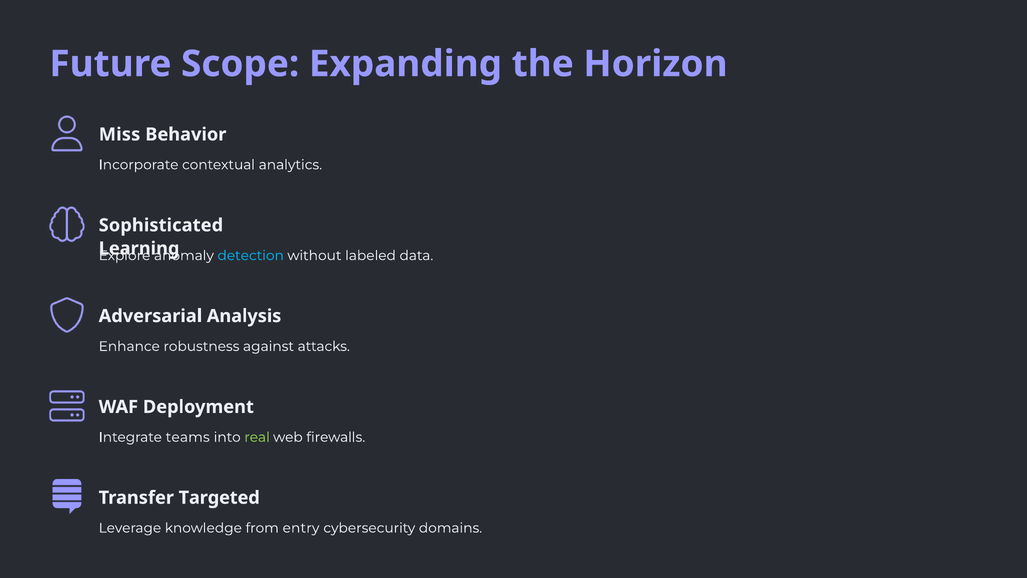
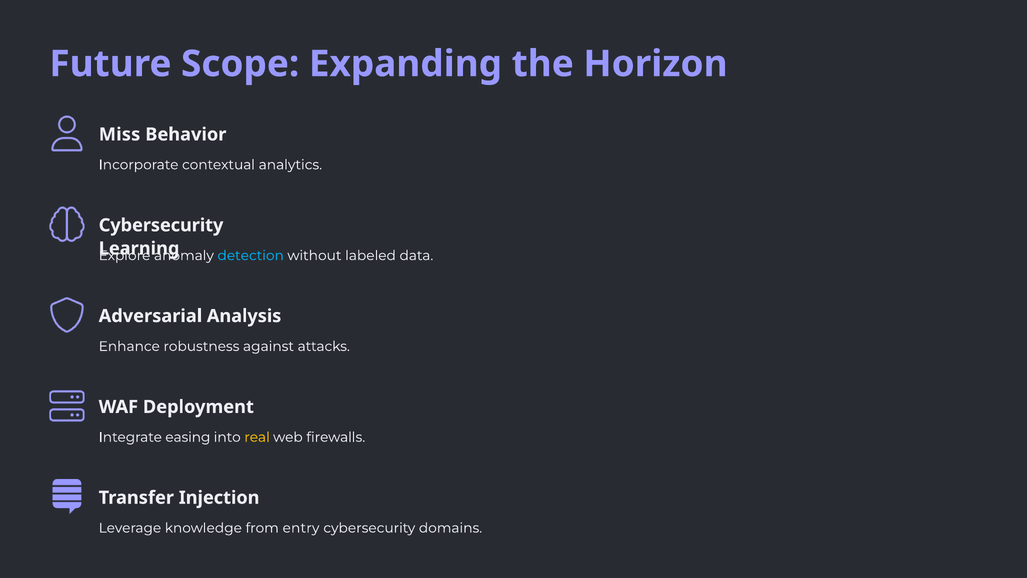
Sophisticated: Sophisticated -> Cybersecurity (161, 225)
teams: teams -> easing (188, 437)
real colour: light green -> yellow (257, 437)
Targeted: Targeted -> Injection (219, 497)
